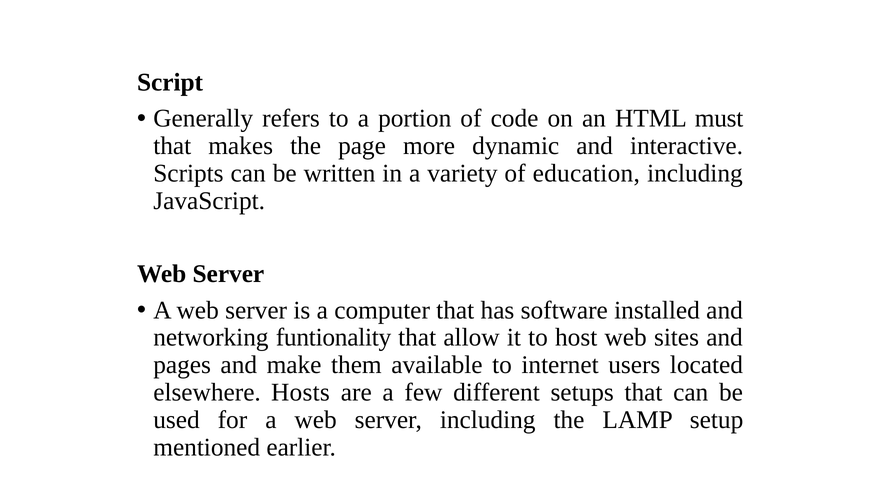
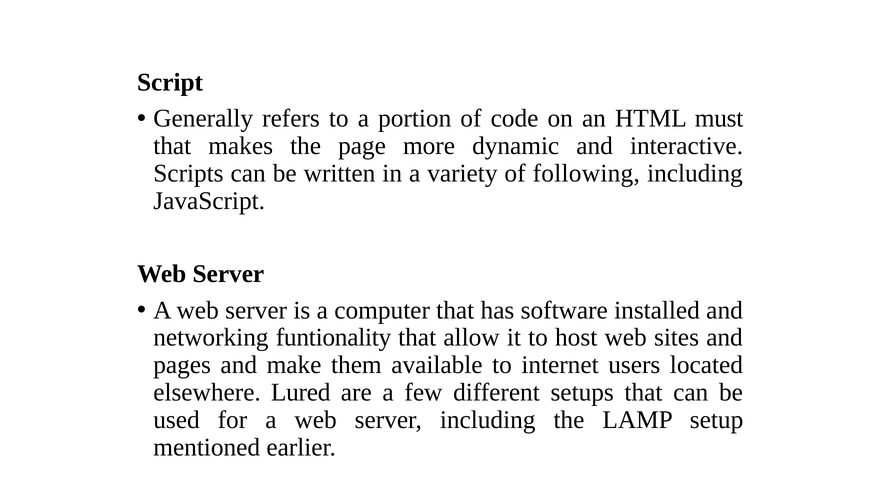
education: education -> following (586, 173)
Hosts: Hosts -> Lured (301, 392)
